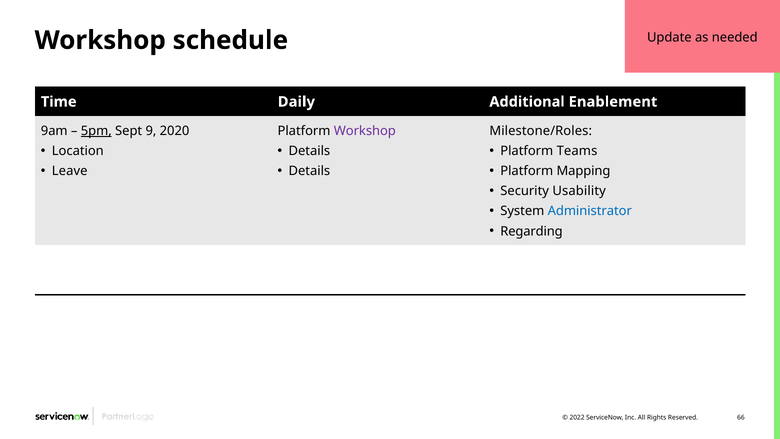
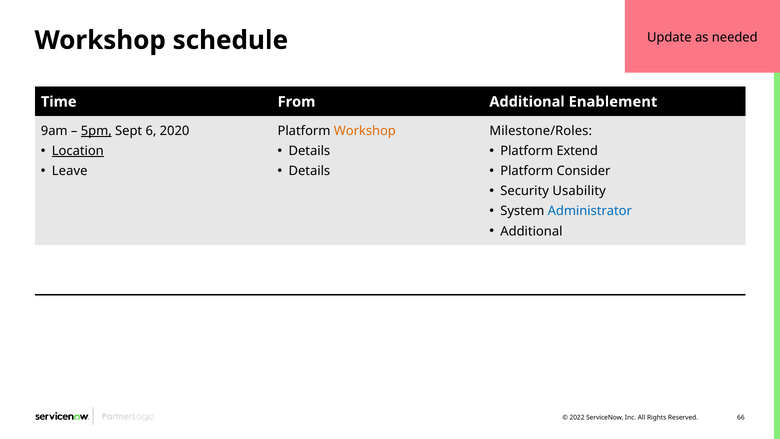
Daily: Daily -> From (296, 102)
9: 9 -> 6 (151, 131)
Workshop colour: purple -> orange (365, 131)
Location underline: none -> present (78, 151)
Teams: Teams -> Extend (577, 151)
Mapping: Mapping -> Consider (583, 171)
Regarding: Regarding -> Additional (531, 231)
